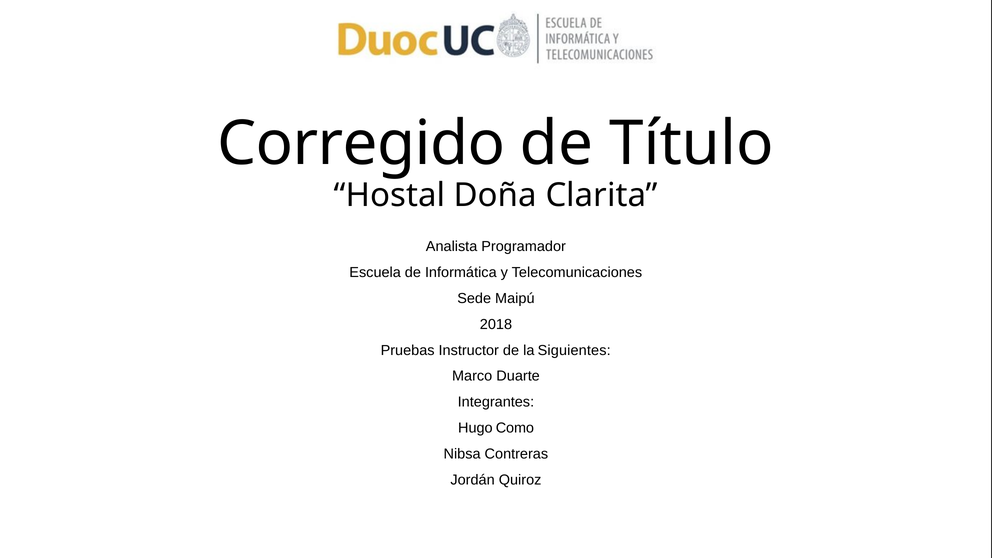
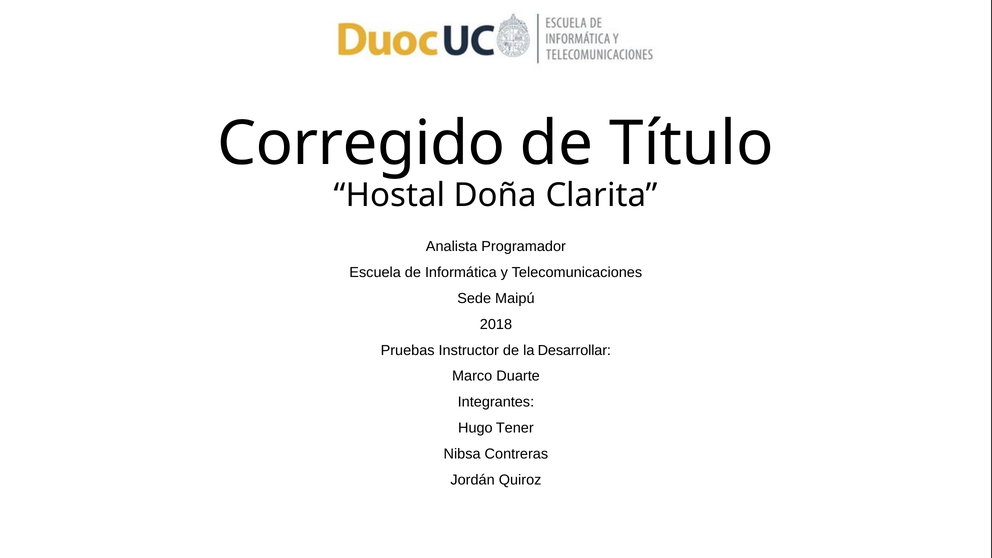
Siguientes: Siguientes -> Desarrollar (574, 350)
Como: Como -> Tener (515, 428)
